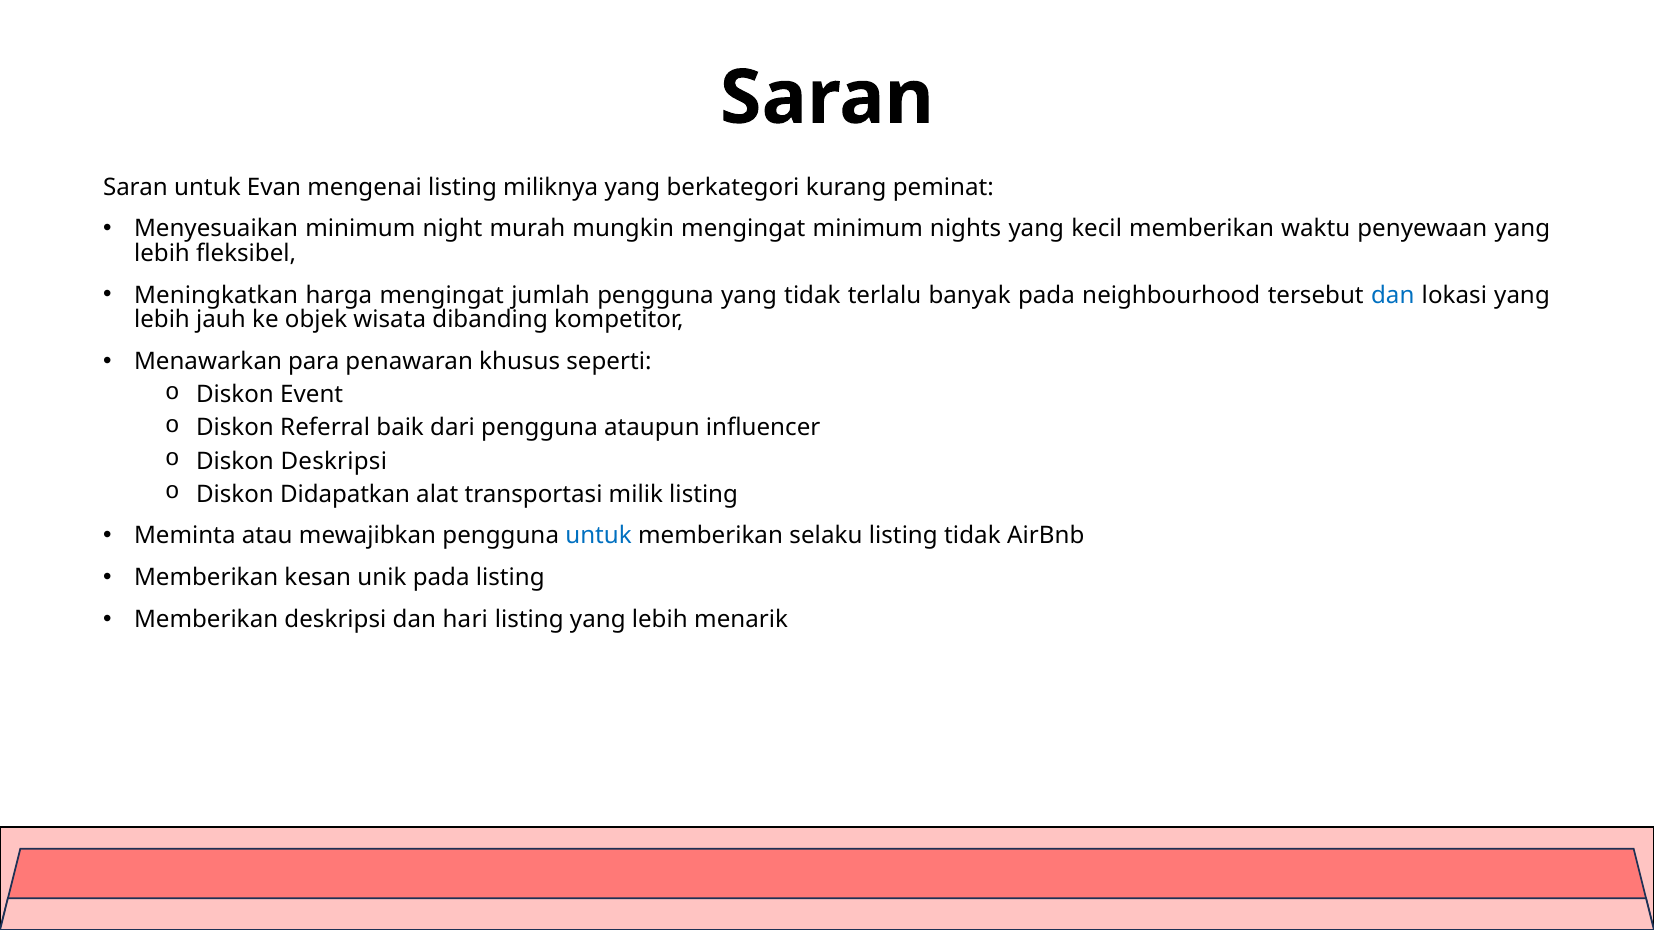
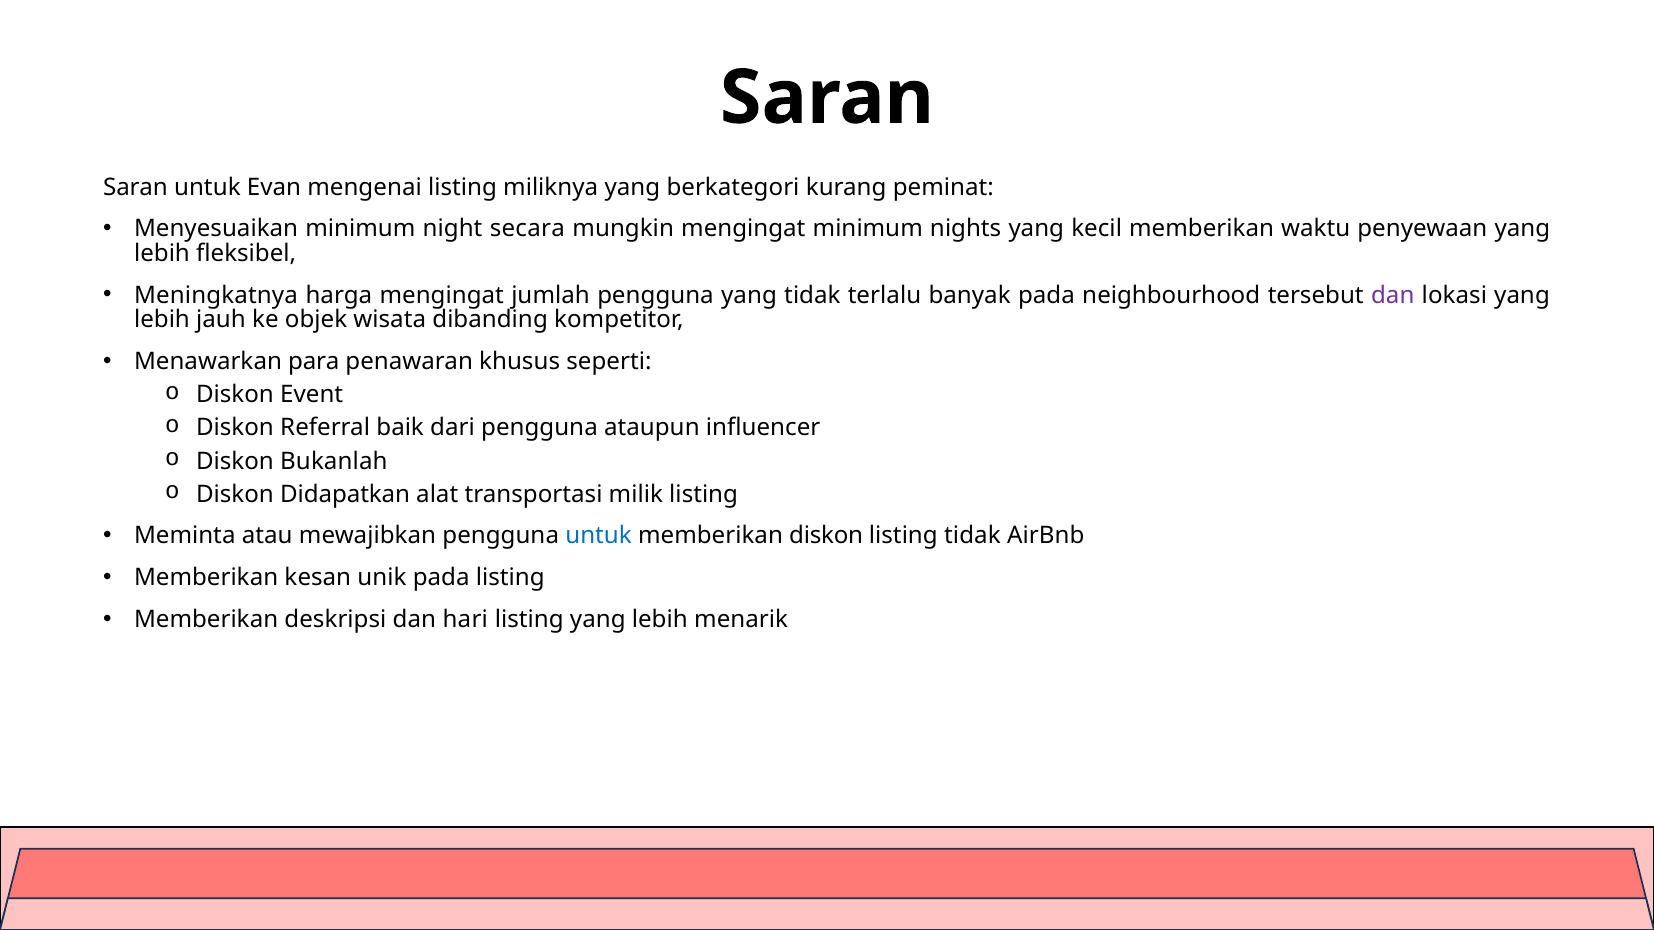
murah: murah -> secara (527, 229)
Meningkatkan: Meningkatkan -> Meningkatnya (216, 295)
dan colour: blue -> purple (1393, 295)
Diskon Deskripsi: Deskripsi -> Bukanlah (334, 461)
memberikan selaku: selaku -> diskon (826, 536)
